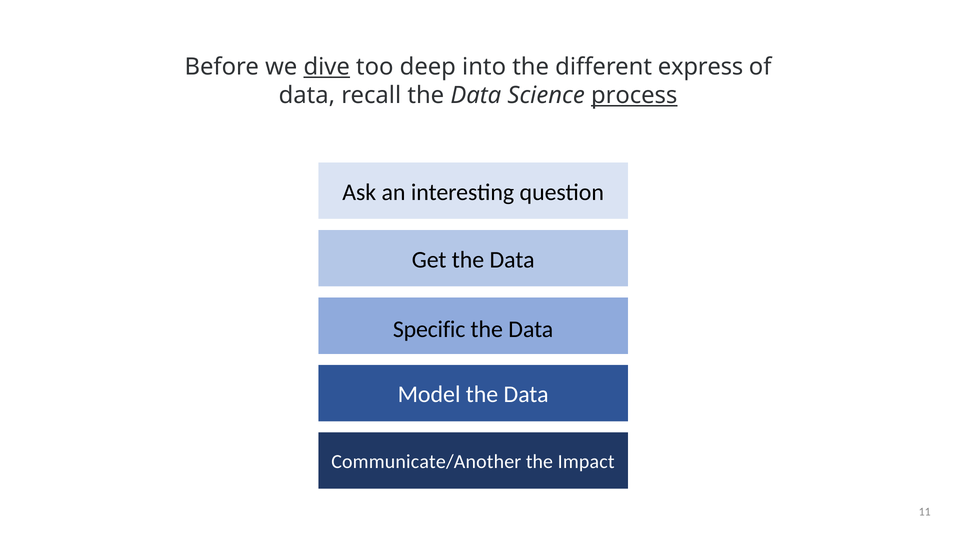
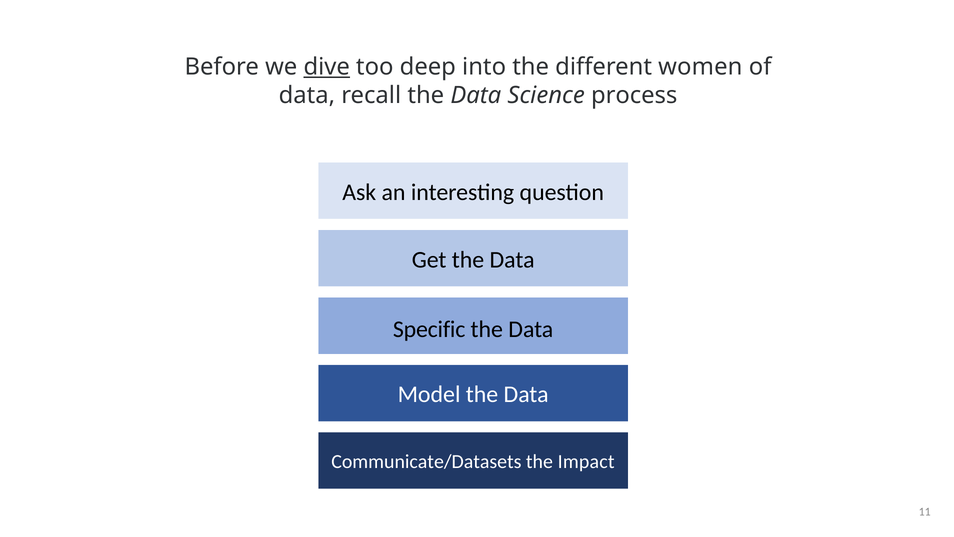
express: express -> women (700, 67)
process underline: present -> none (634, 95)
Communicate/Another: Communicate/Another -> Communicate/Datasets (426, 461)
